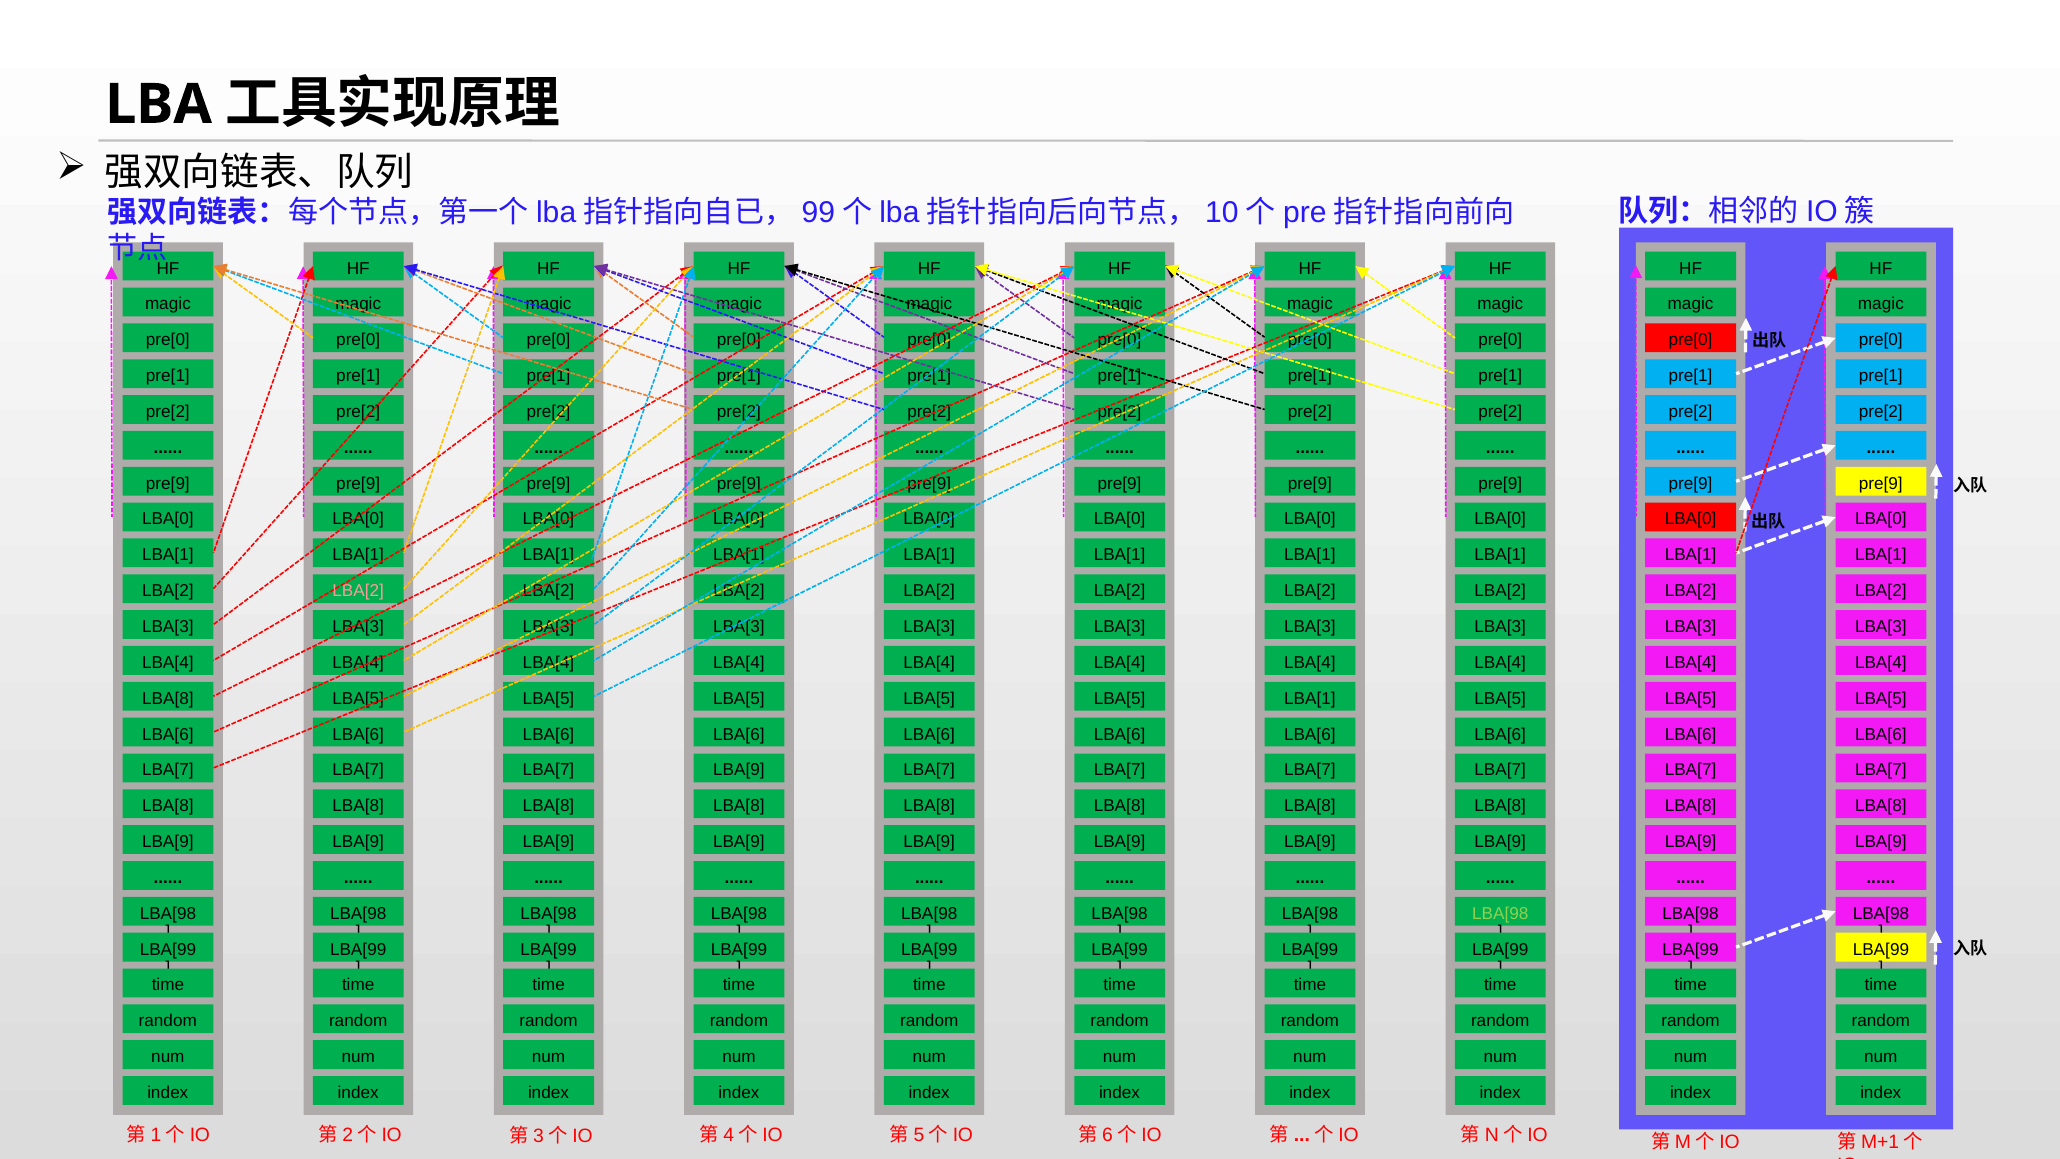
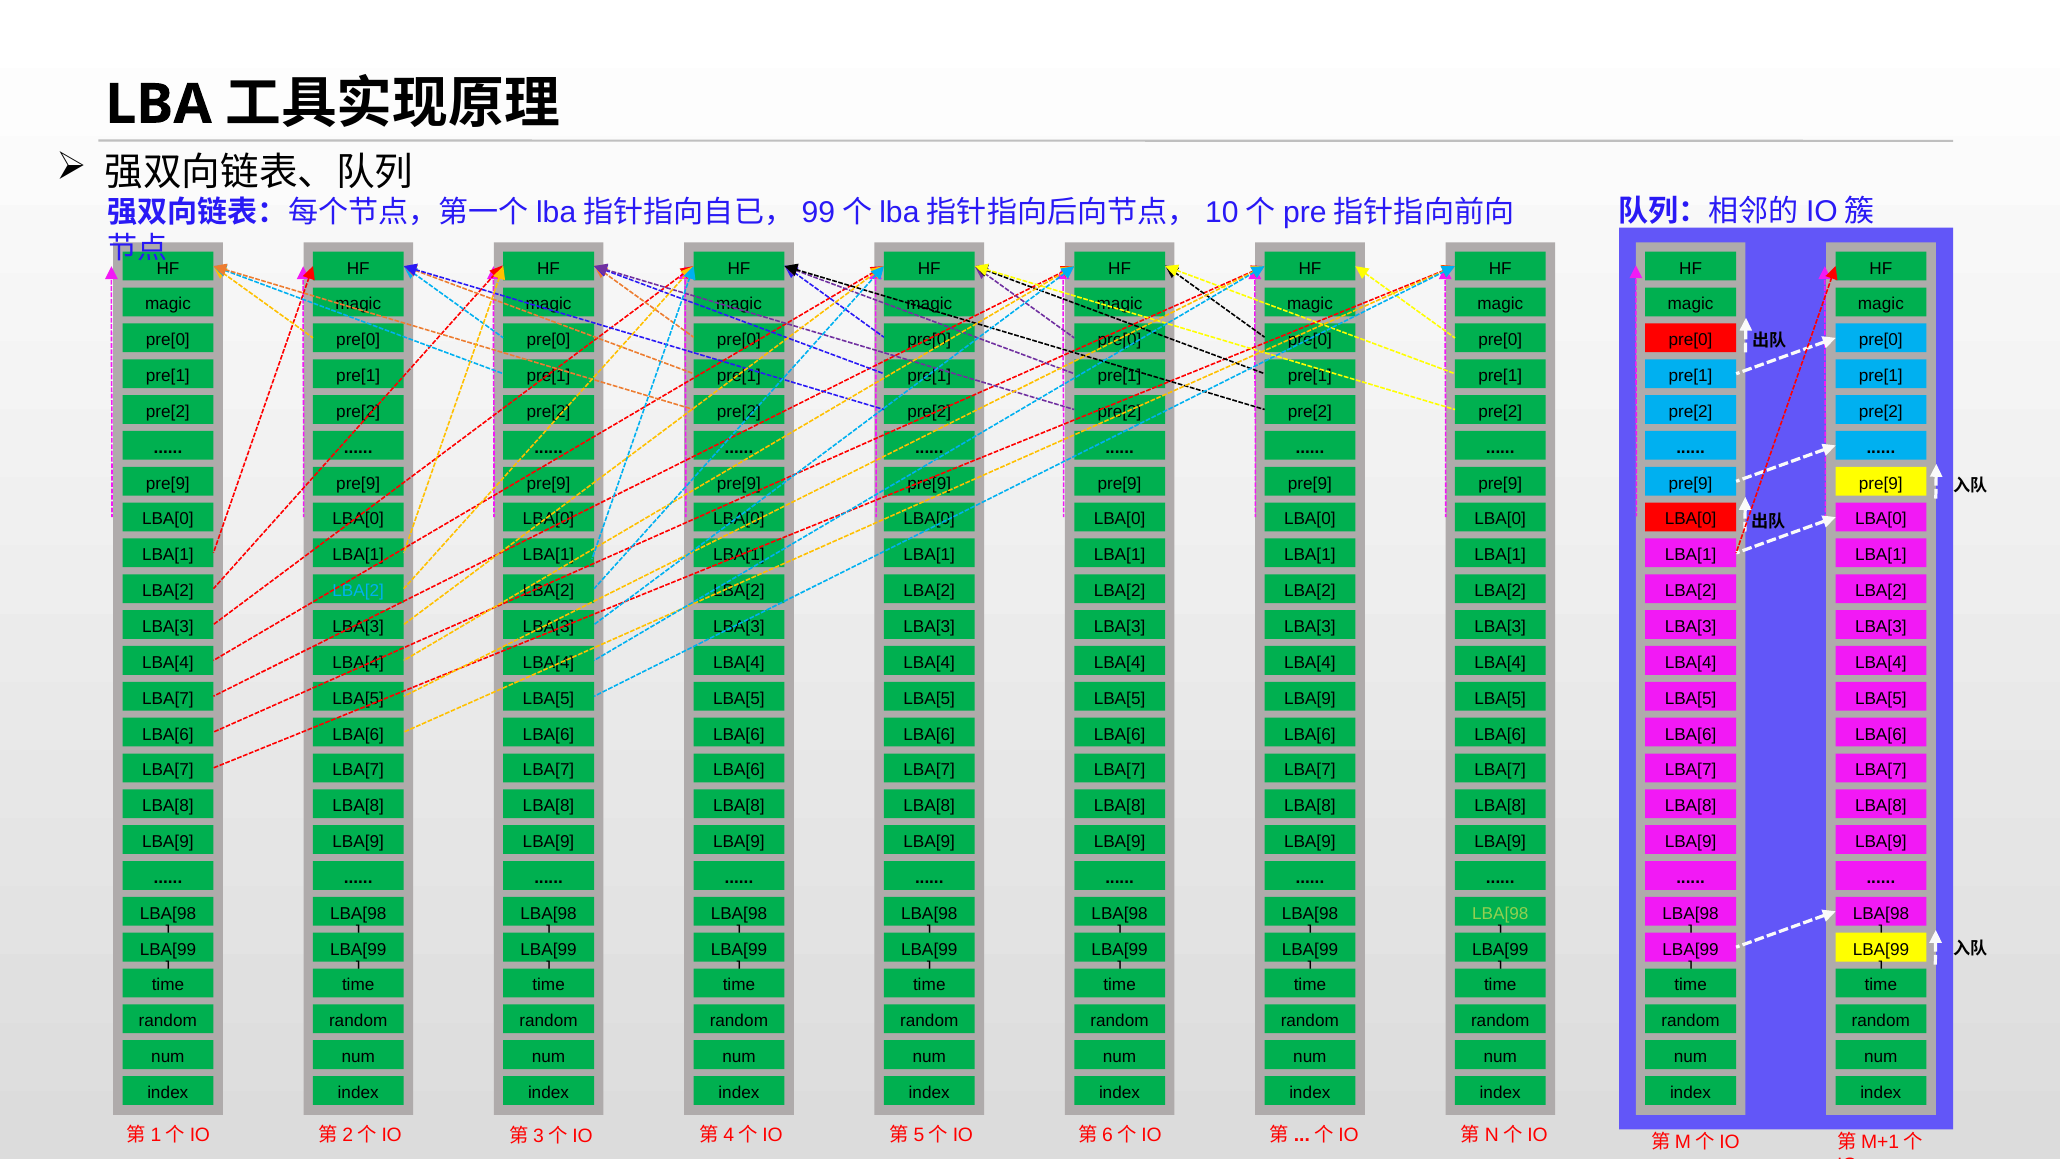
LBA[2 colour: pink -> light blue (358, 591)
LBA[8: LBA[8 -> LBA[7 (168, 698)
LBA[1: LBA[1 -> LBA[9 (1310, 698)
LBA[9: LBA[9 -> LBA[6 (739, 770)
